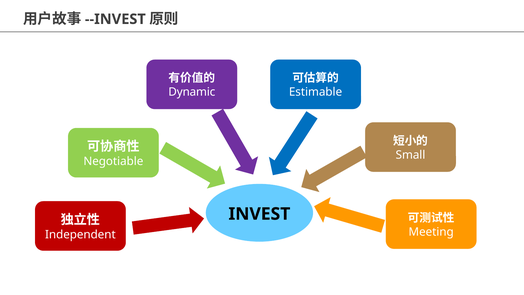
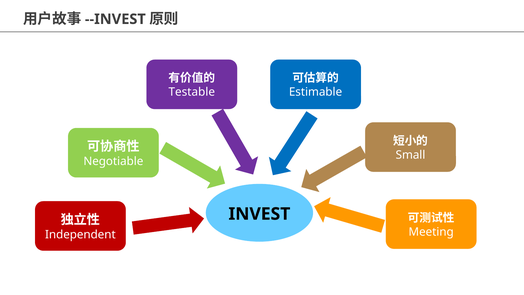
Dynamic: Dynamic -> Testable (192, 92)
